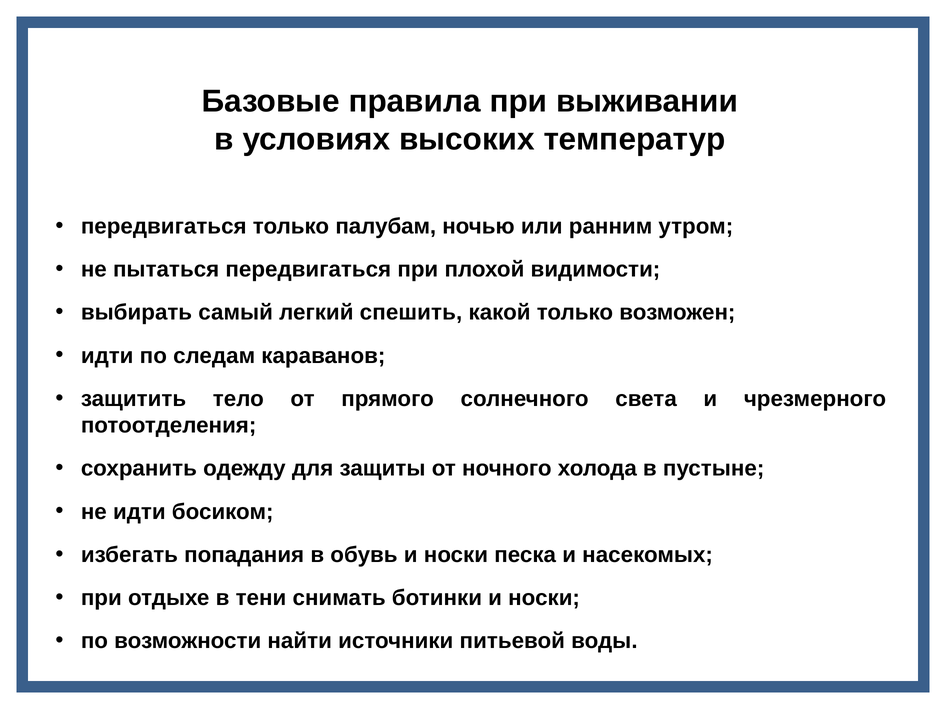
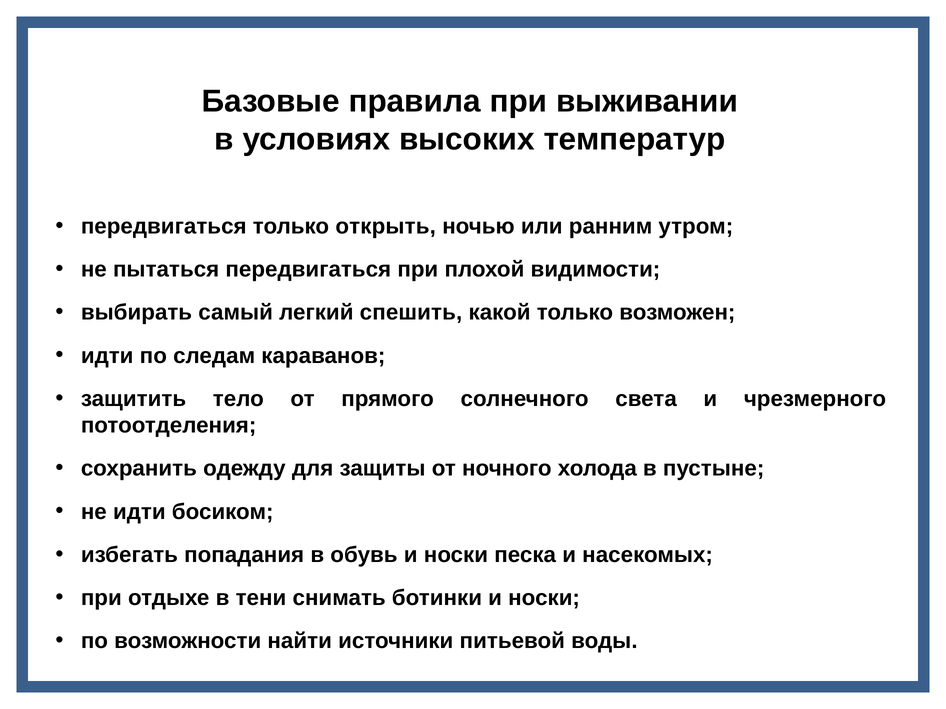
палубам: палубам -> открыть (386, 227)
